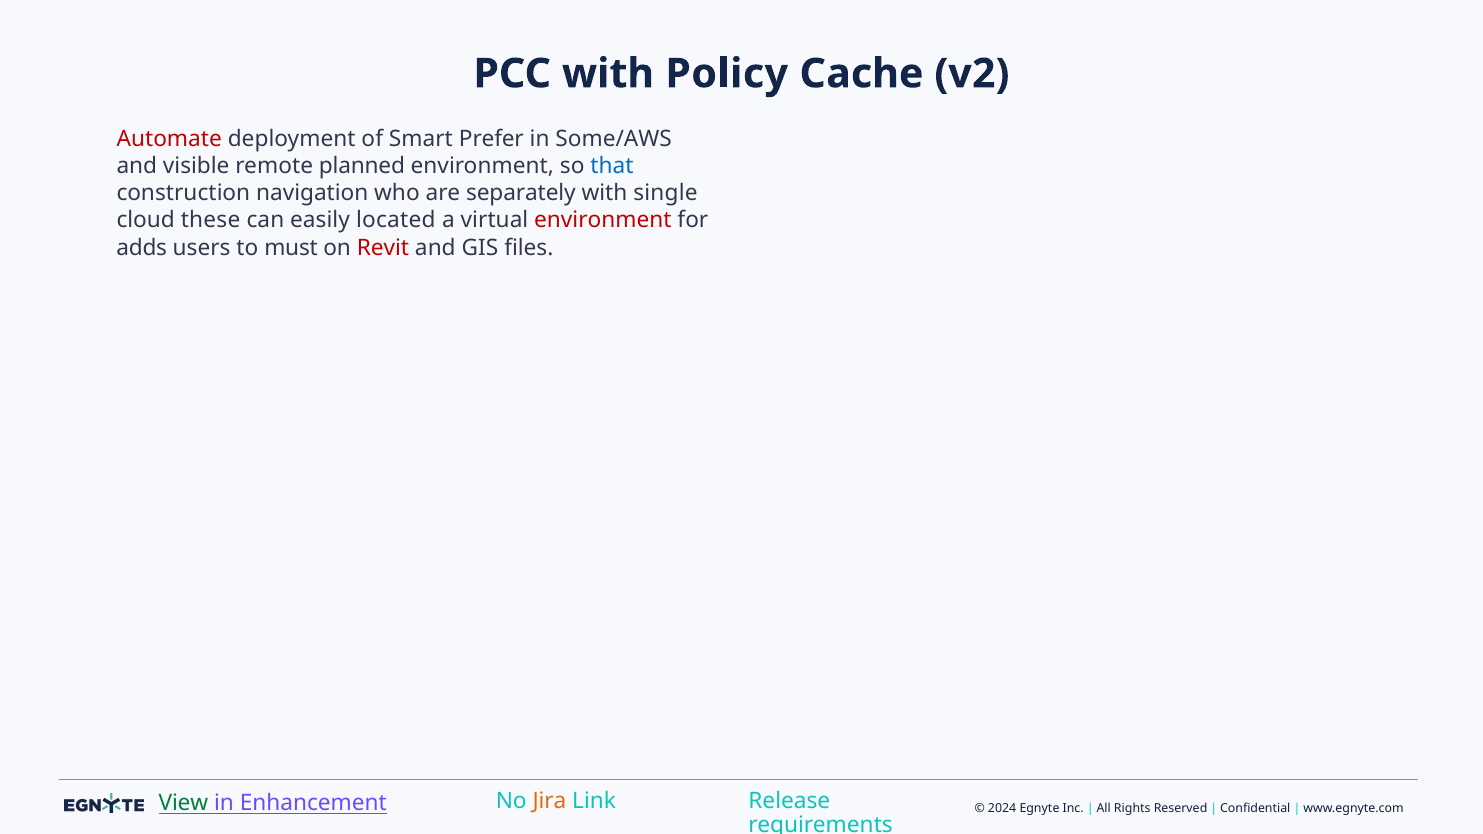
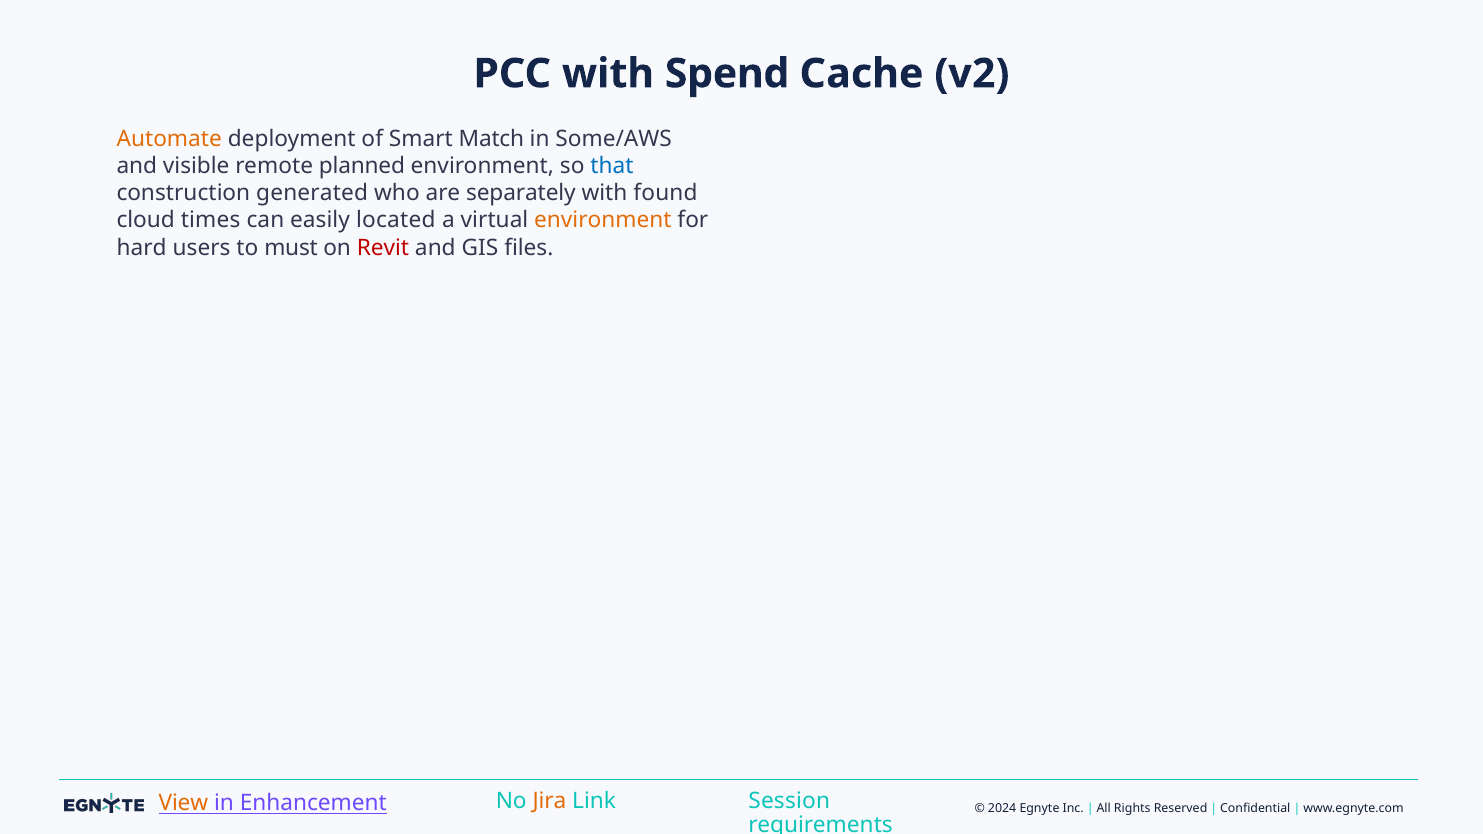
Policy: Policy -> Spend (727, 74)
Automate colour: red -> orange (169, 139)
Prefer: Prefer -> Match (491, 139)
navigation: navigation -> generated (312, 193)
single: single -> found (665, 193)
these: these -> times (211, 220)
environment colour: red -> orange (603, 220)
adds: adds -> hard (142, 248)
View colour: green -> orange (183, 804)
Release: Release -> Session (789, 801)
